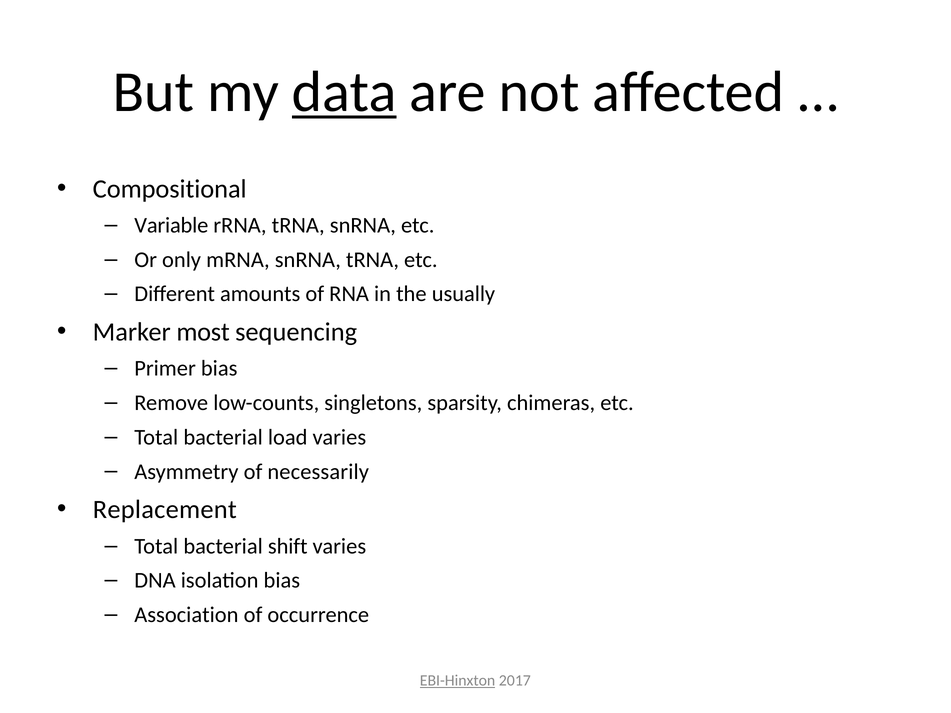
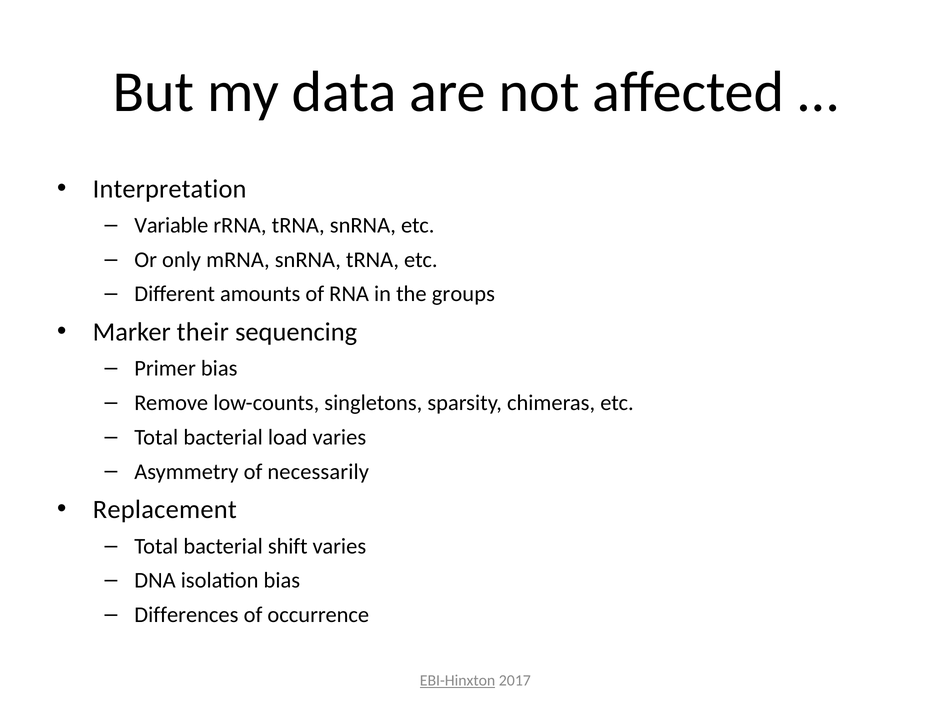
data underline: present -> none (344, 92)
Compositional: Compositional -> Interpretation (170, 189)
usually: usually -> groups (463, 294)
most: most -> their (203, 332)
Association: Association -> Differences (186, 615)
